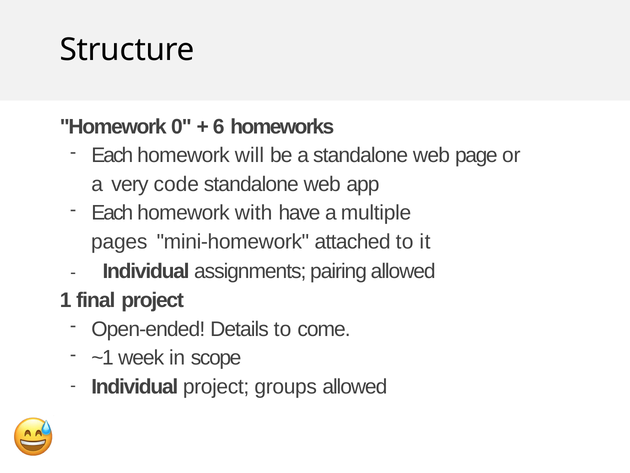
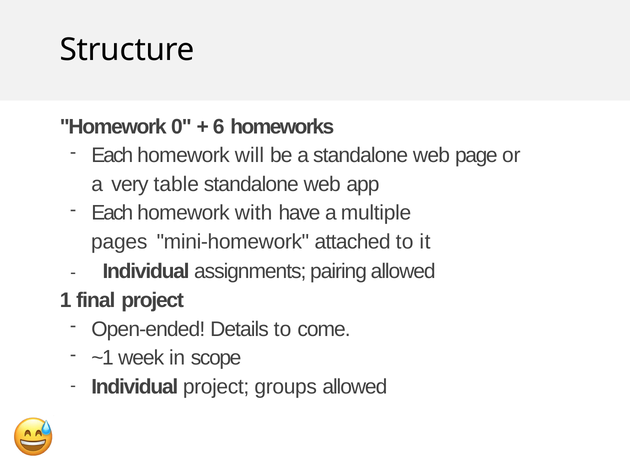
code: code -> table (176, 184)
